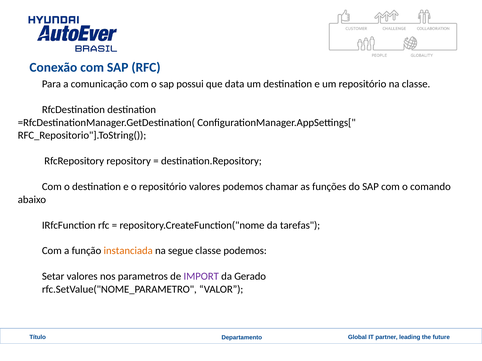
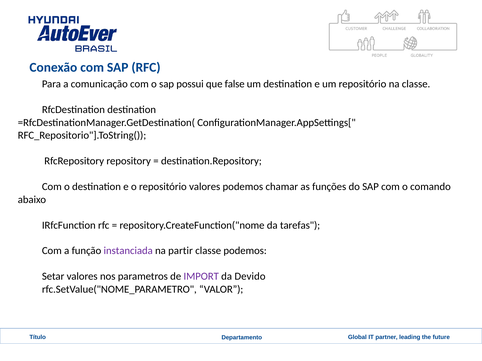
data: data -> false (235, 84)
instanciada colour: orange -> purple (128, 251)
segue: segue -> partir (181, 251)
Gerado: Gerado -> Devido (250, 277)
